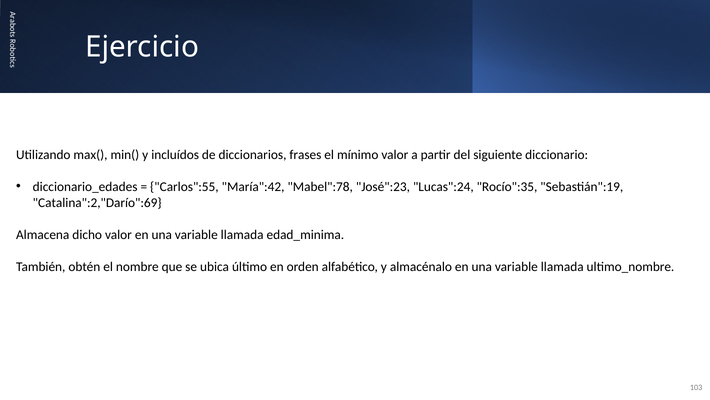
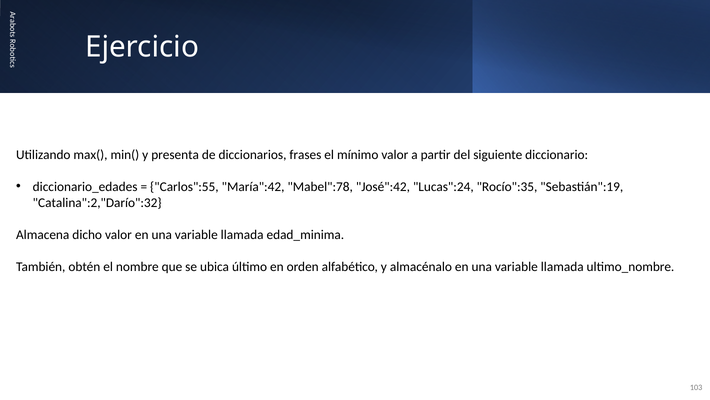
incluídos: incluídos -> presenta (175, 154)
José":23: José":23 -> José":42 (383, 186)
Catalina":2,"Darío":69: Catalina":2,"Darío":69 -> Catalina":2,"Darío":32 (97, 202)
